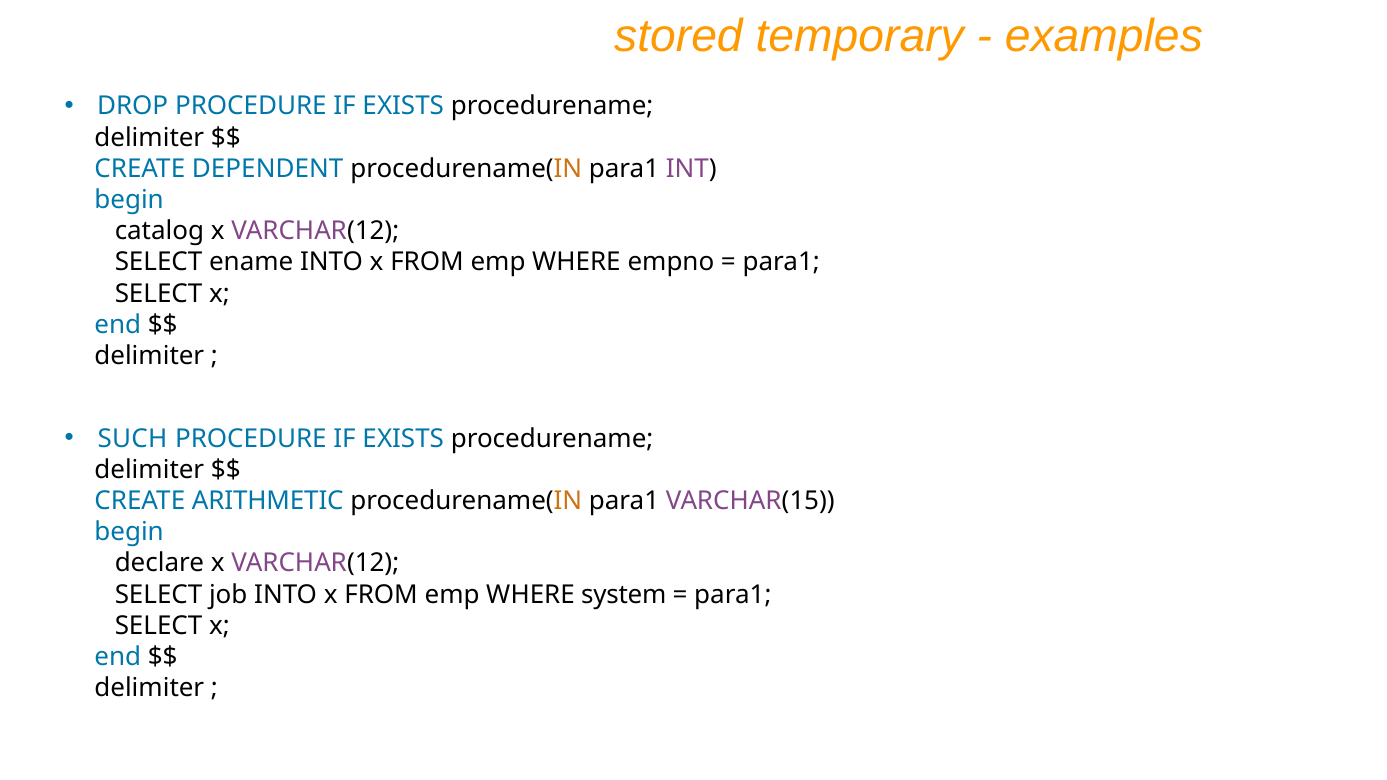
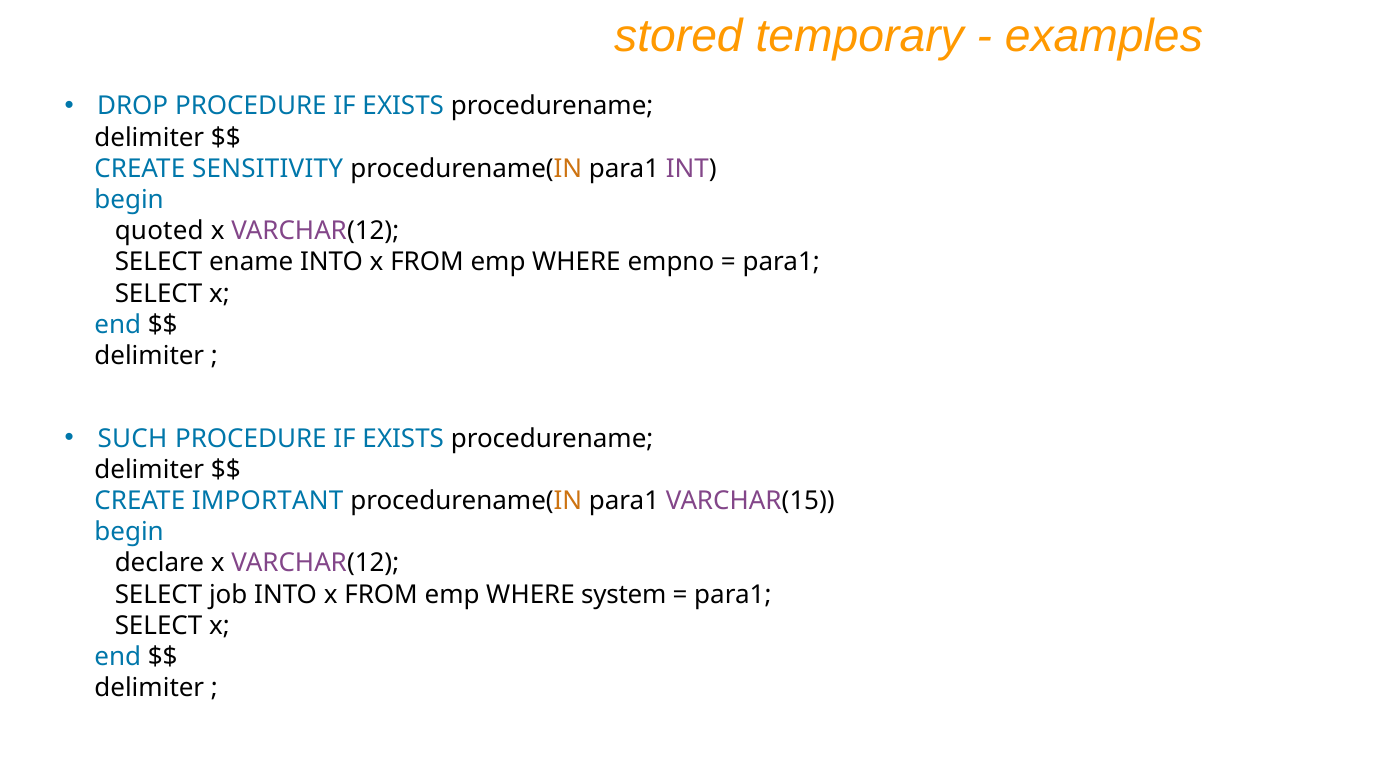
DEPENDENT: DEPENDENT -> SENSITIVITY (268, 169)
catalog: catalog -> quoted (159, 231)
ARITHMETIC: ARITHMETIC -> IMPORTANT (268, 501)
